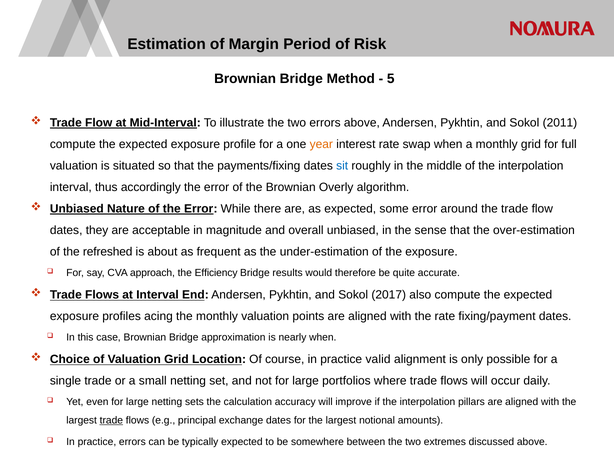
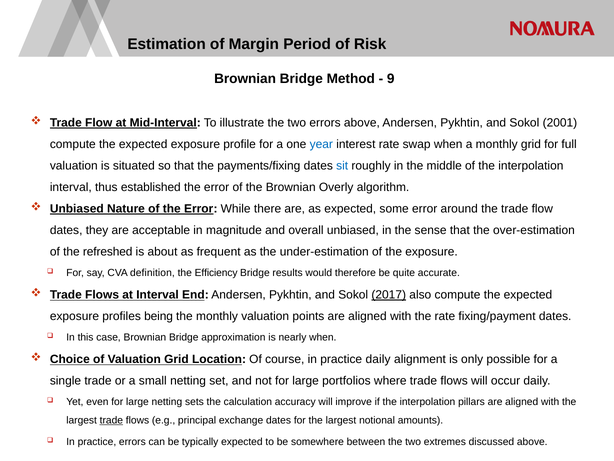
5: 5 -> 9 (391, 79)
2011: 2011 -> 2001 (560, 123)
year colour: orange -> blue (321, 144)
accordingly: accordingly -> established (151, 187)
approach: approach -> definition (152, 272)
2017 underline: none -> present (389, 295)
acing: acing -> being (159, 316)
practice valid: valid -> daily (378, 359)
